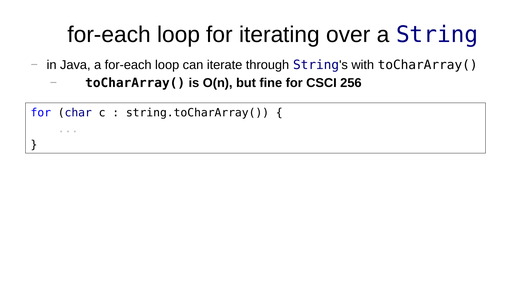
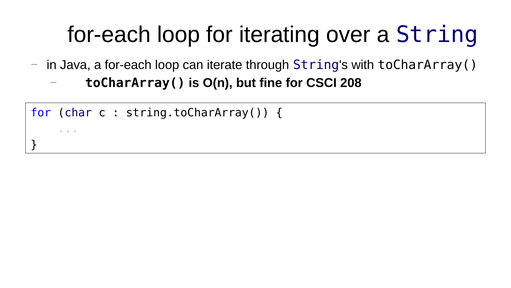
256: 256 -> 208 (351, 83)
